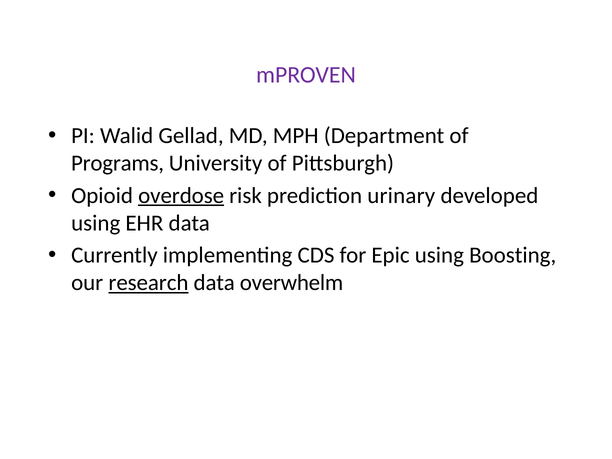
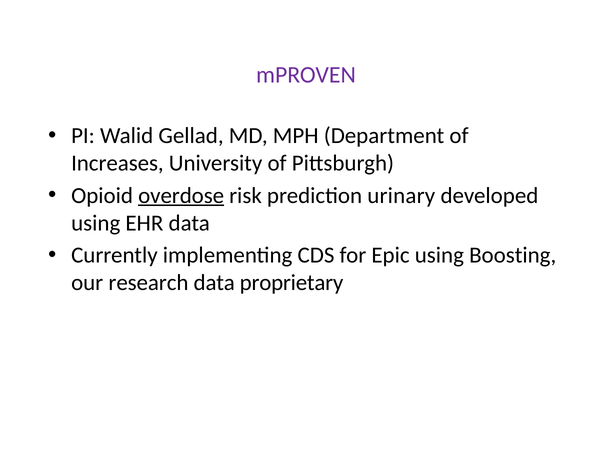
Programs: Programs -> Increases (117, 163)
research underline: present -> none (148, 283)
overwhelm: overwhelm -> proprietary (292, 283)
